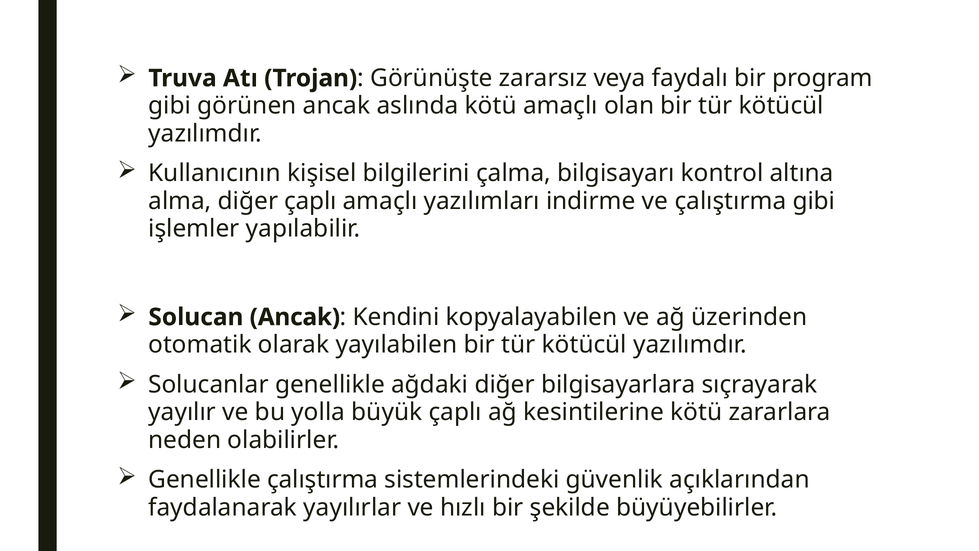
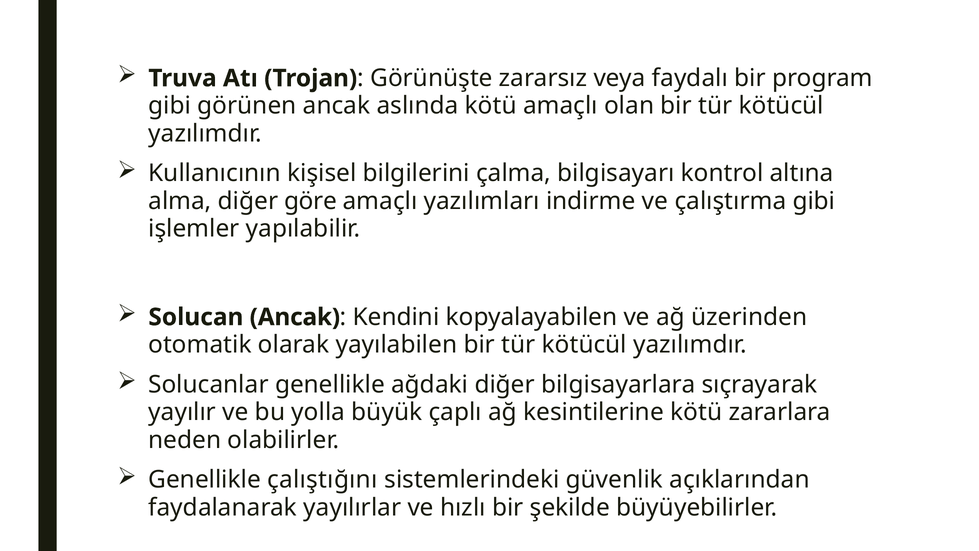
diğer çaplı: çaplı -> göre (311, 201)
Genellikle çalıştırma: çalıştırma -> çalıştığını (322, 480)
